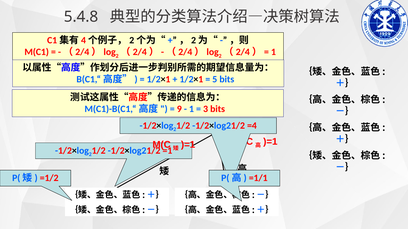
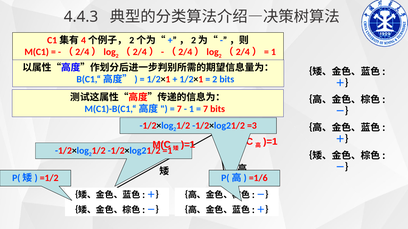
5.4.8: 5.4.8 -> 4.4.3 (81, 17)
5: 5 -> 2 (215, 79)
9: 9 -> 7 (179, 109)
3: 3 -> 7 (206, 109)
=4: =4 -> =3 (252, 126)
=1/1: =1/1 -> =1/6 (258, 178)
